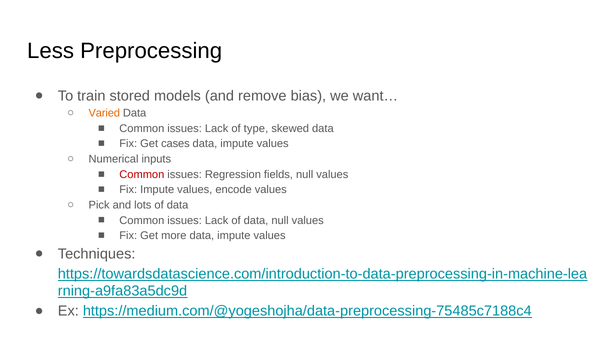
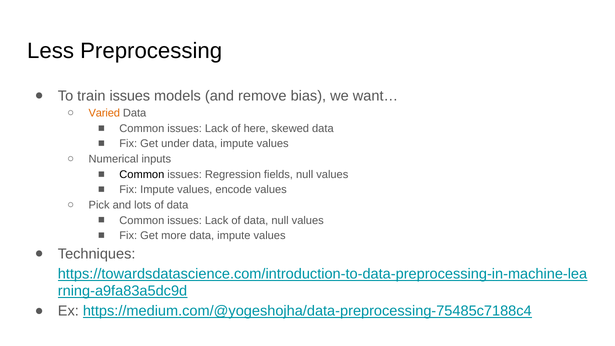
train stored: stored -> issues (130, 96)
type: type -> here (256, 128)
cases: cases -> under (175, 144)
Common colour: red -> black (142, 174)
